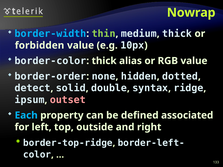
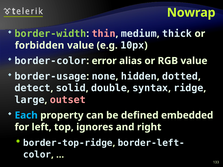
border-width colour: light blue -> light green (50, 34)
thin colour: light green -> pink (104, 34)
thick: thick -> error (104, 61)
border-order: border-order -> border-usage (50, 76)
ipsum: ipsum -> large (30, 100)
associated: associated -> embedded (187, 115)
outside: outside -> ignores (95, 127)
